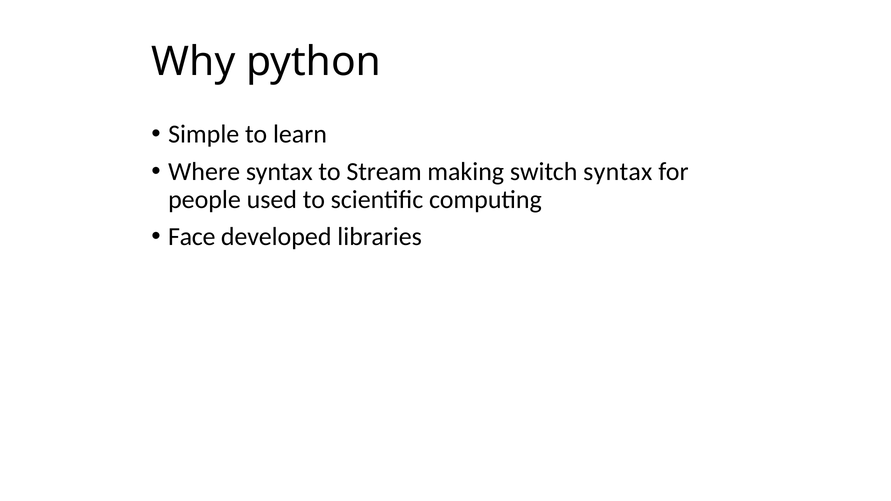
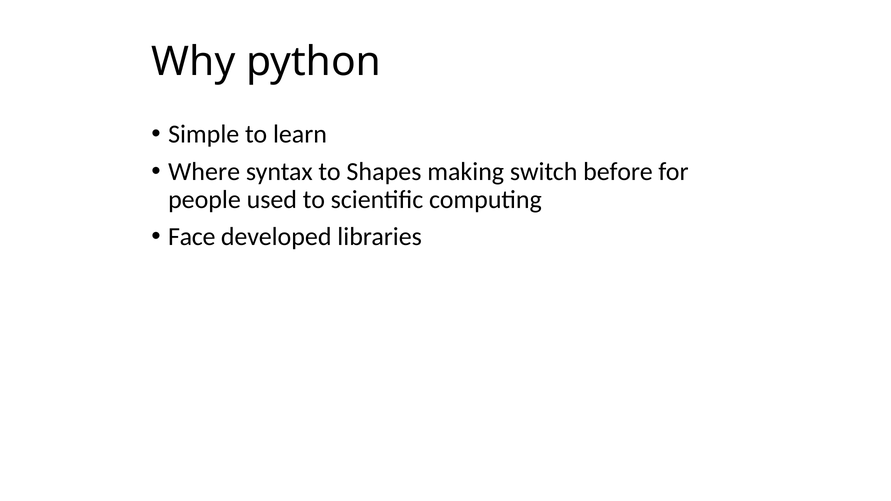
Stream: Stream -> Shapes (384, 172)
switch syntax: syntax -> before (618, 172)
